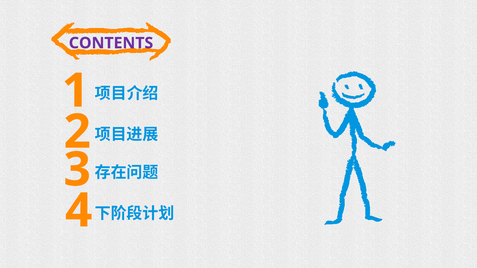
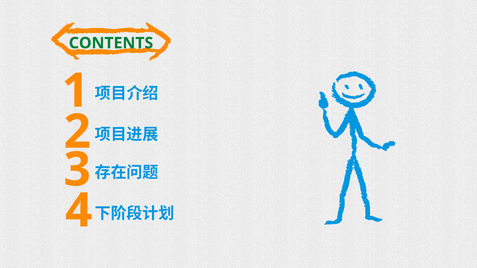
CONTENTS colour: purple -> green (111, 43)
